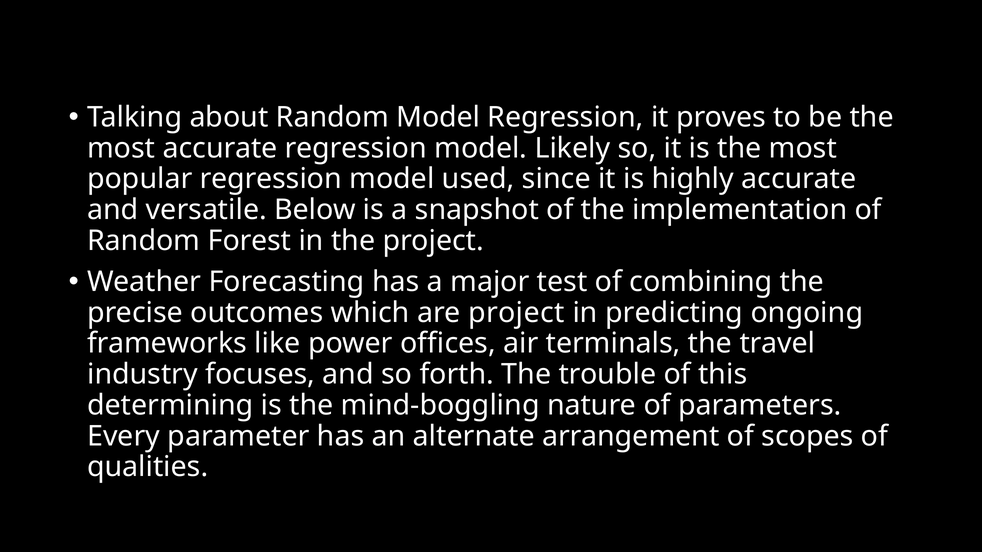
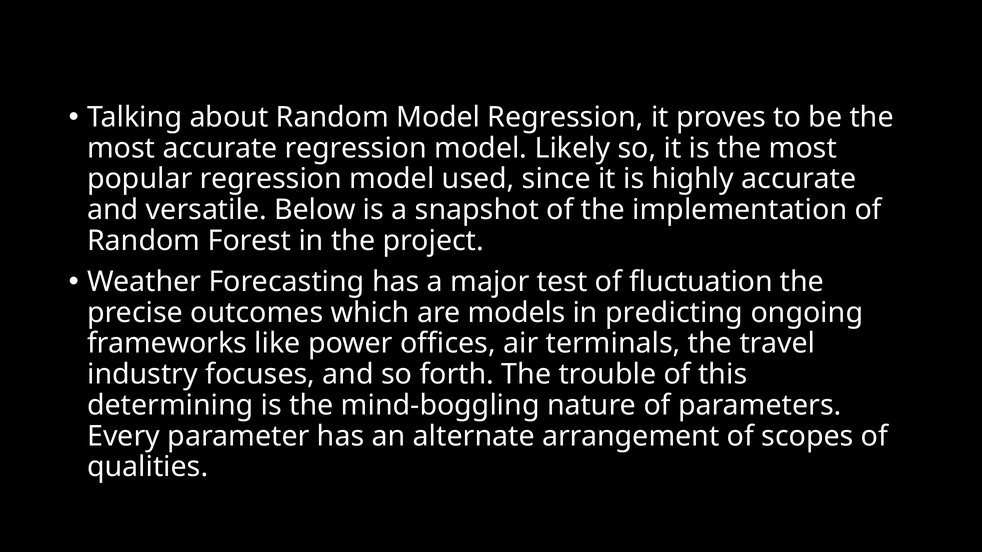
combining: combining -> fluctuation (701, 282)
are project: project -> models (517, 313)
